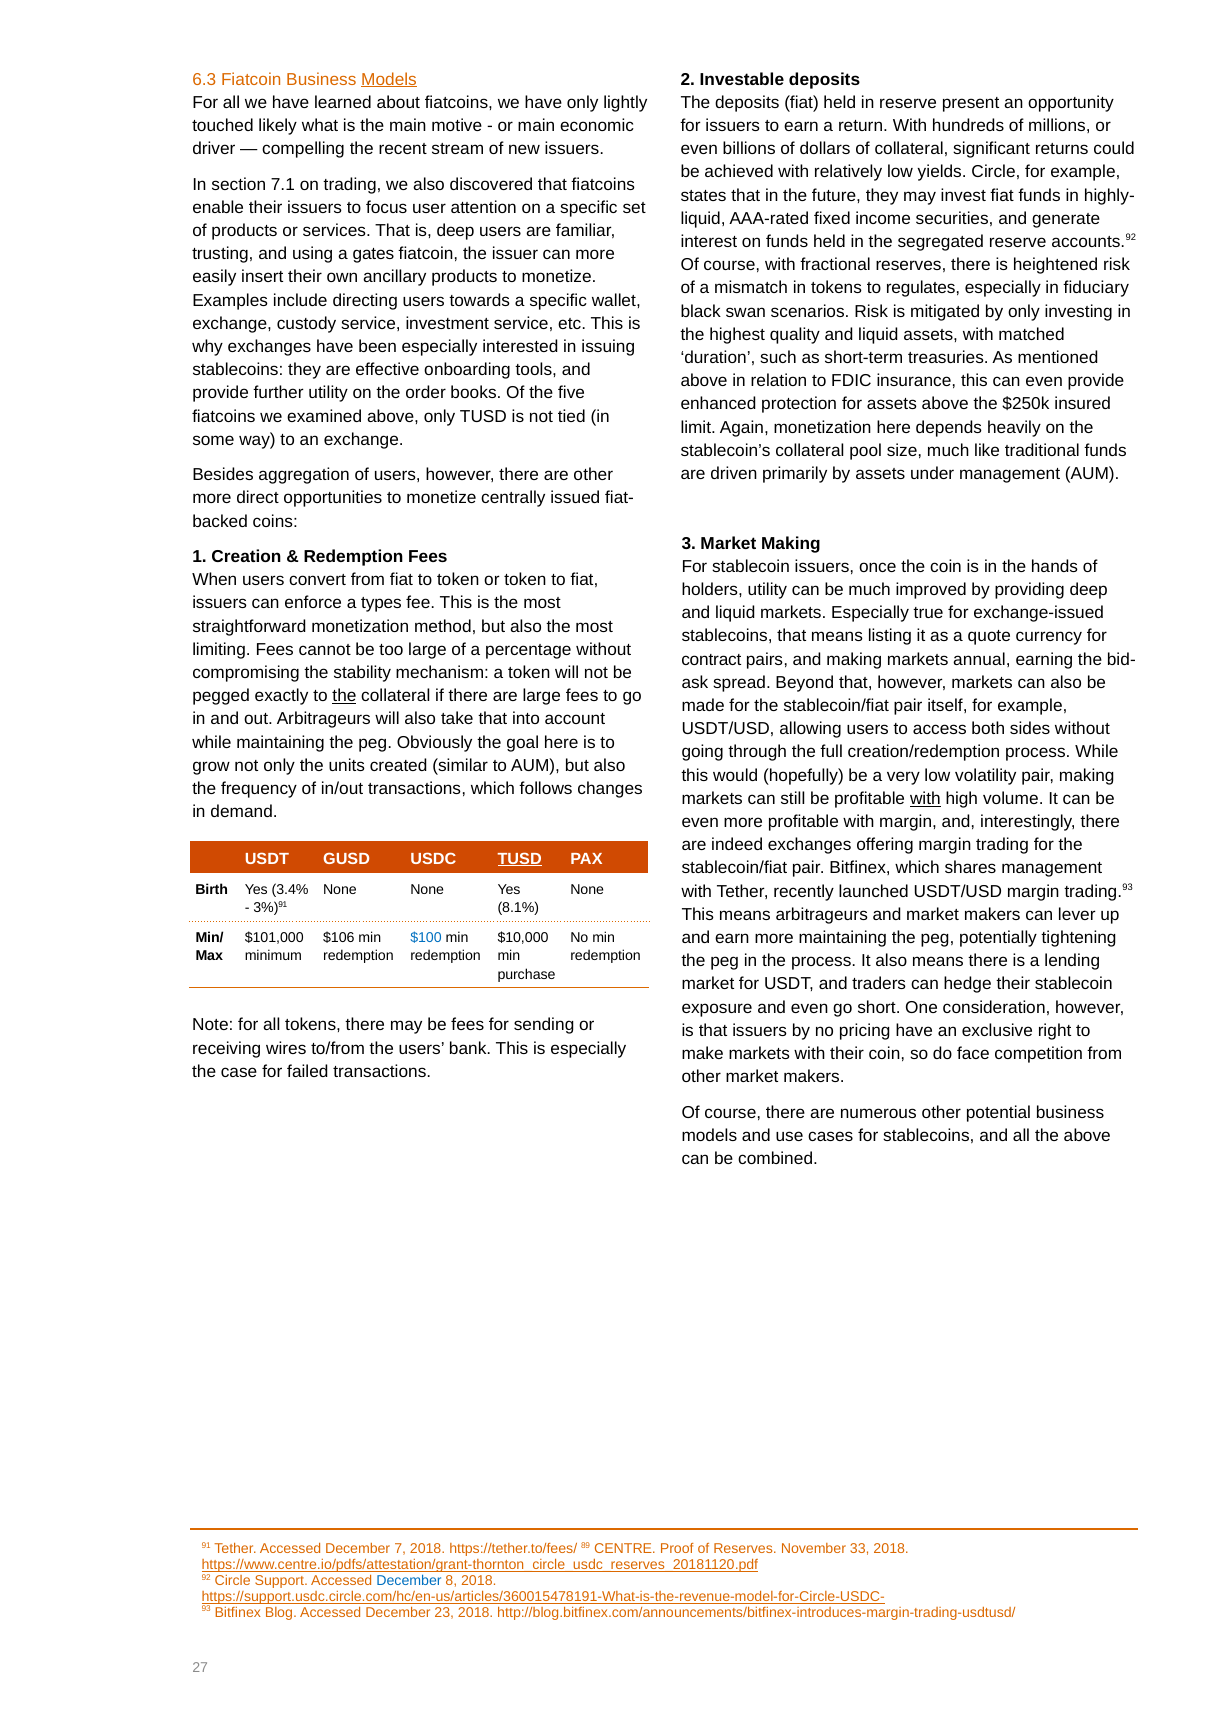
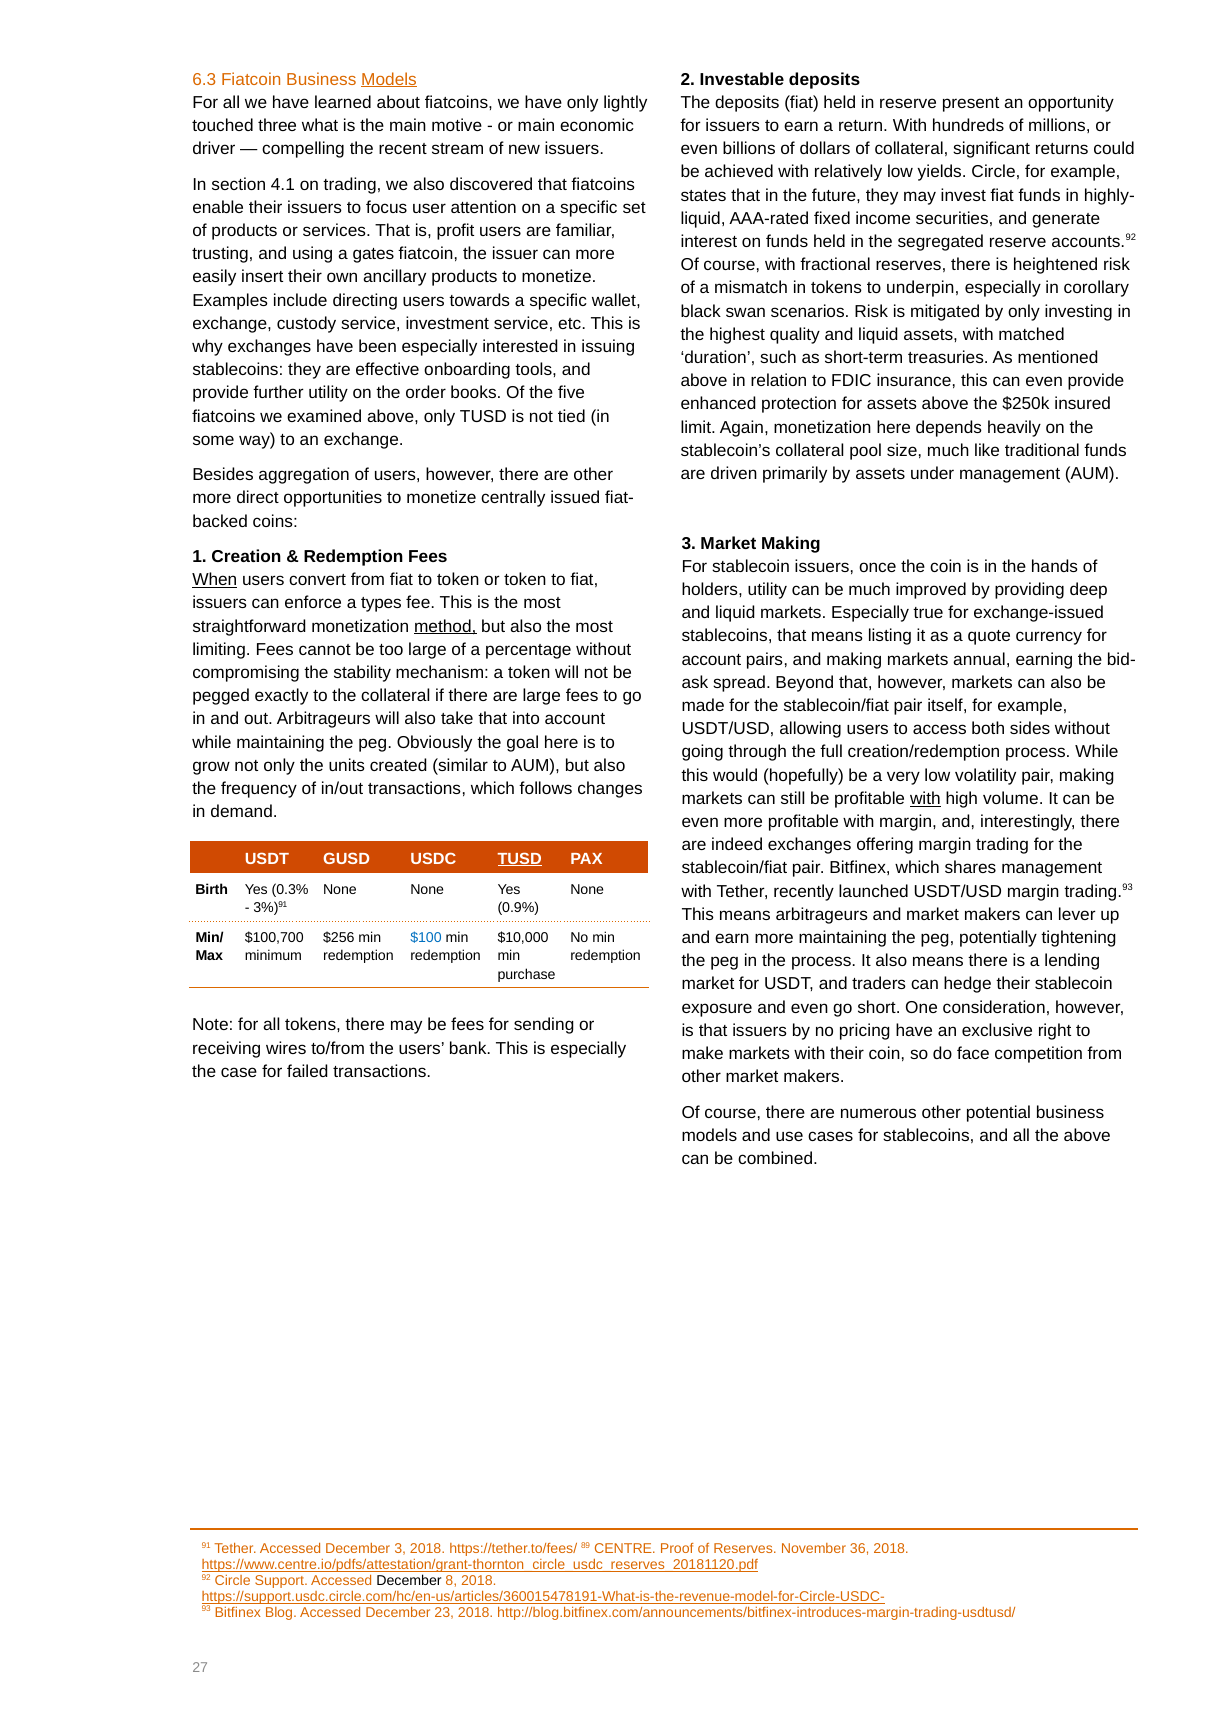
likely: likely -> three (278, 126)
7.1: 7.1 -> 4.1 (283, 184)
is deep: deep -> profit (456, 231)
regulates: regulates -> underpin (923, 288)
fiduciary: fiduciary -> corollary (1096, 288)
When underline: none -> present (215, 580)
method underline: none -> present (445, 626)
contract: contract -> account (711, 659)
the underline: present -> none (344, 696)
3.4%: 3.4% -> 0.3% (290, 890)
8.1%: 8.1% -> 0.9% (518, 908)
$101,000: $101,000 -> $100,700 (274, 938)
$106: $106 -> $256 (339, 938)
December 7: 7 -> 3 (400, 1549)
33: 33 -> 36 (860, 1549)
December colour: blue -> black (409, 1581)
